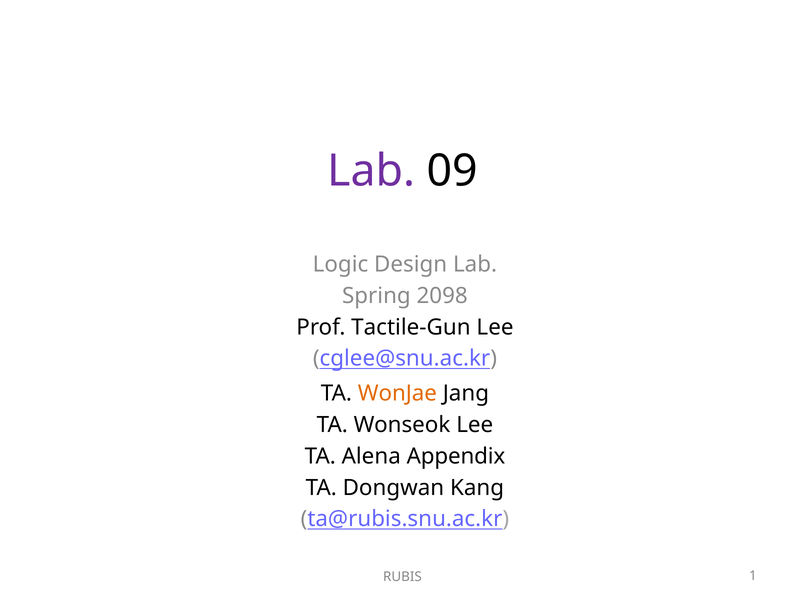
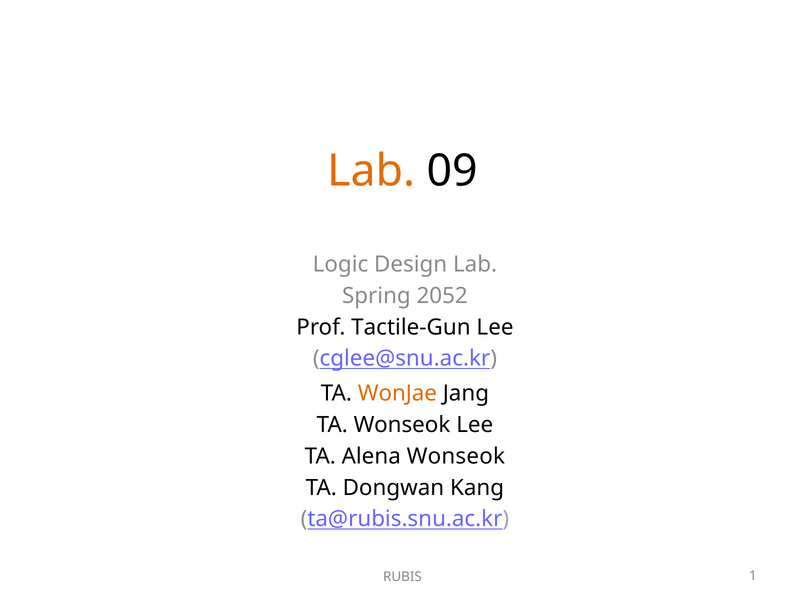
Lab colour: purple -> orange (371, 171)
2098: 2098 -> 2052 (442, 296)
Alena Appendix: Appendix -> Wonseok (456, 456)
